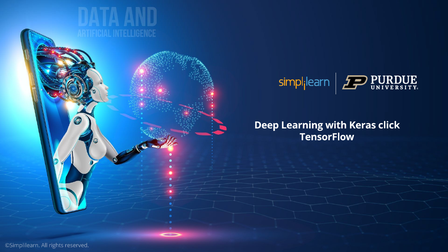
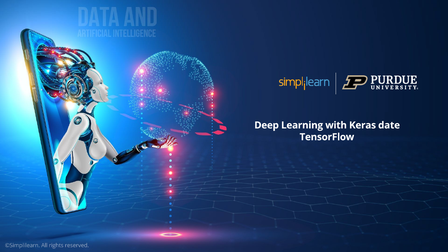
click: click -> date (389, 125)
